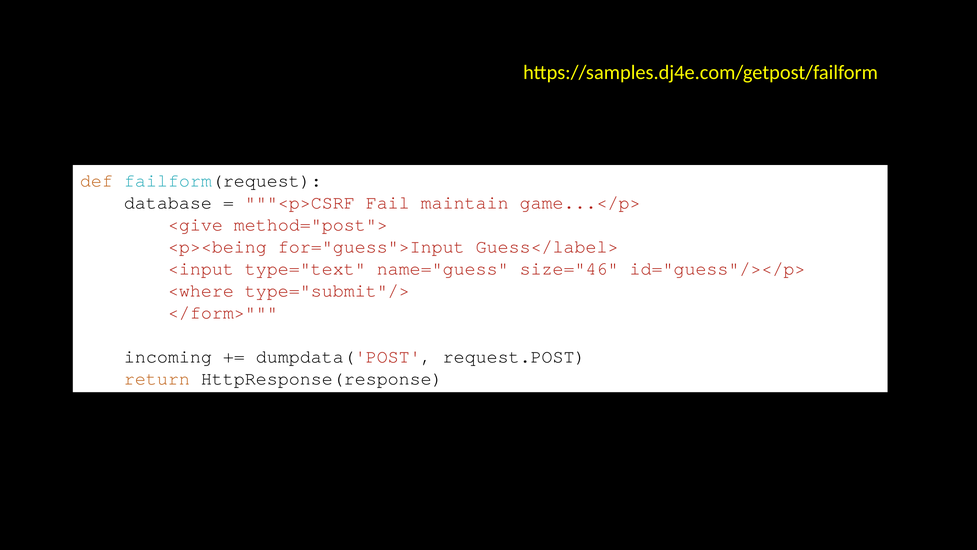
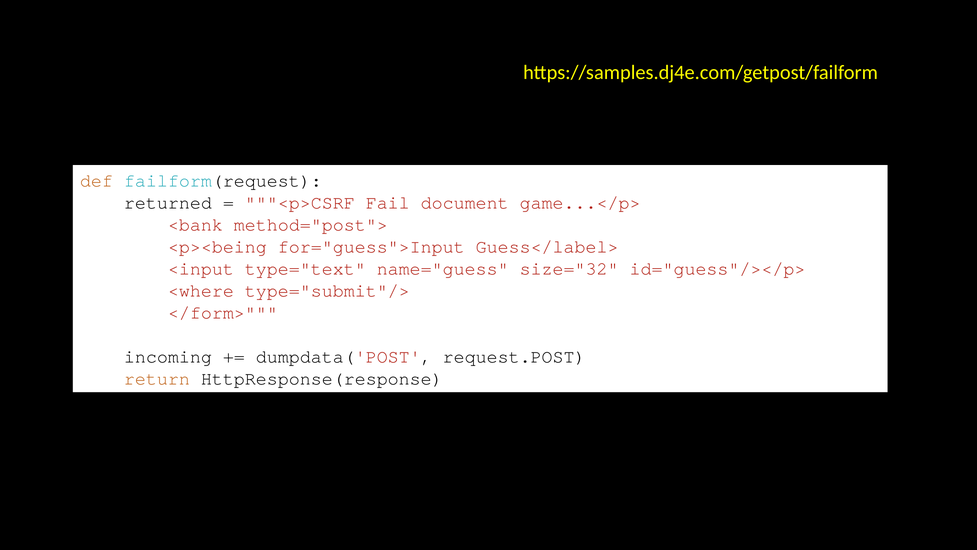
database: database -> returned (168, 203)
maintain: maintain -> document (465, 203)
<give: <give -> <bank (195, 225)
size="46: size="46 -> size="32 (569, 269)
